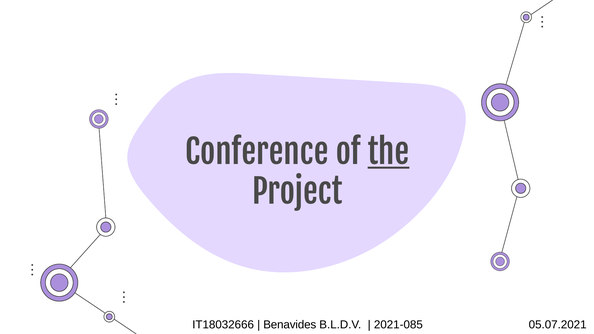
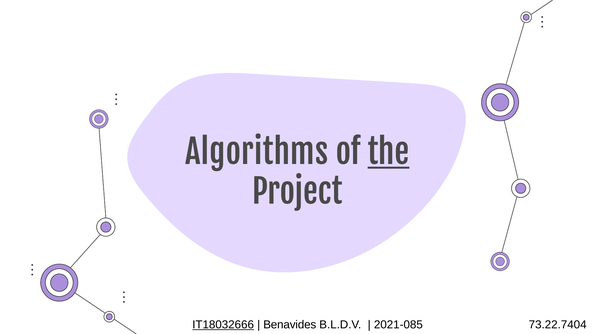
Conference: Conference -> Algorithms (257, 153)
IT18032666 underline: none -> present (223, 325)
05.07.2021: 05.07.2021 -> 73.22.7404 (558, 325)
